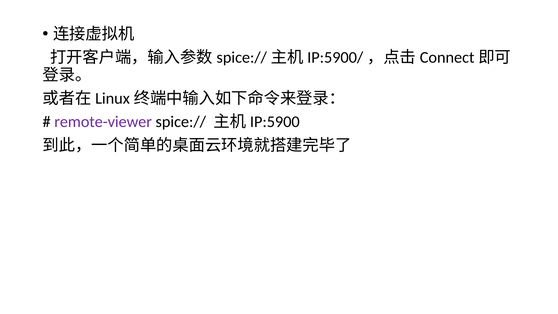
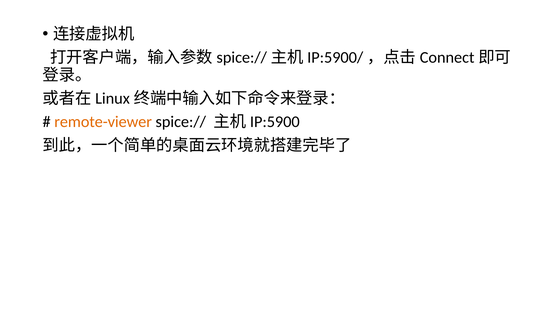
remote-viewer colour: purple -> orange (103, 122)
